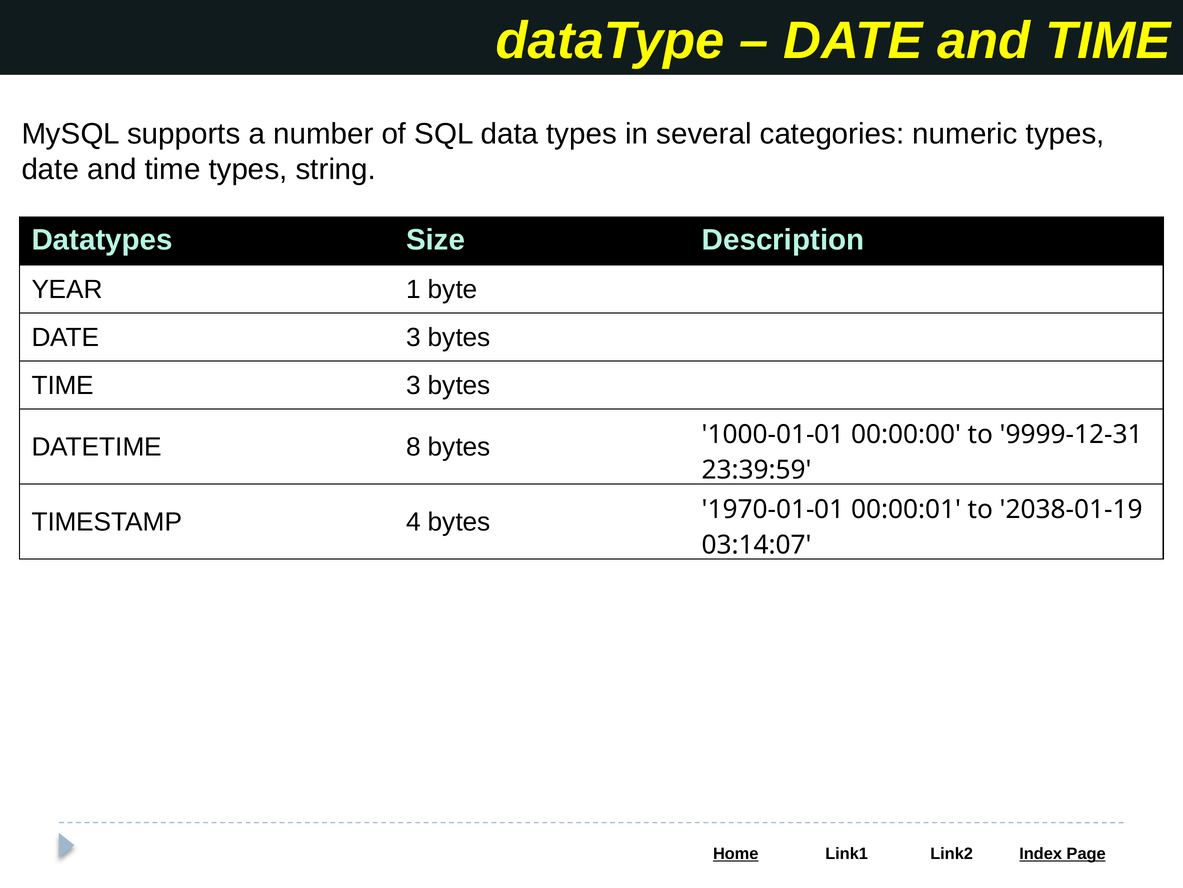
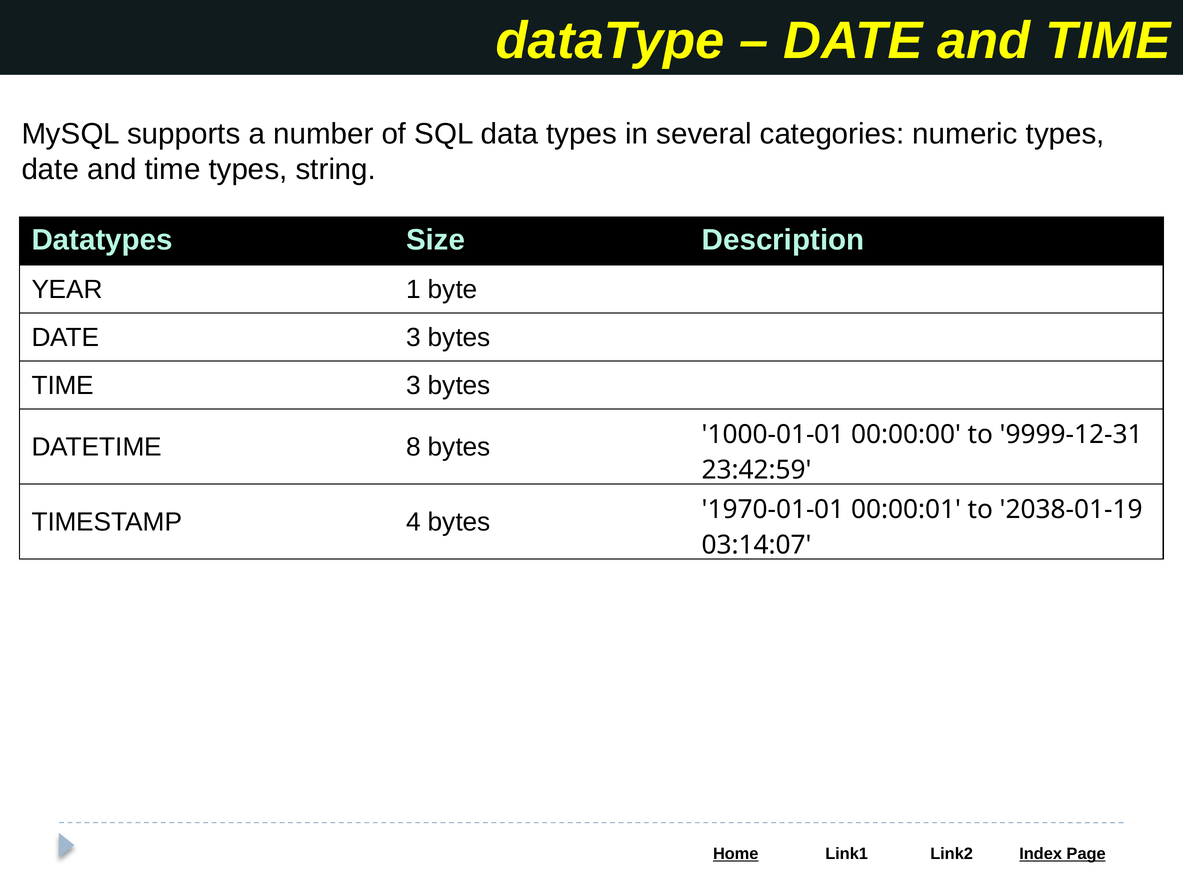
23:39:59: 23:39:59 -> 23:42:59 (757, 470)
